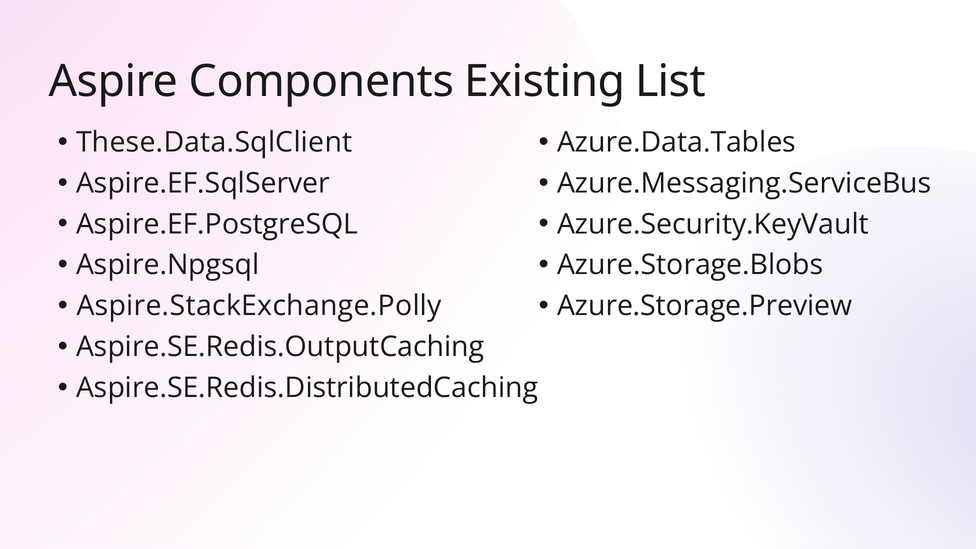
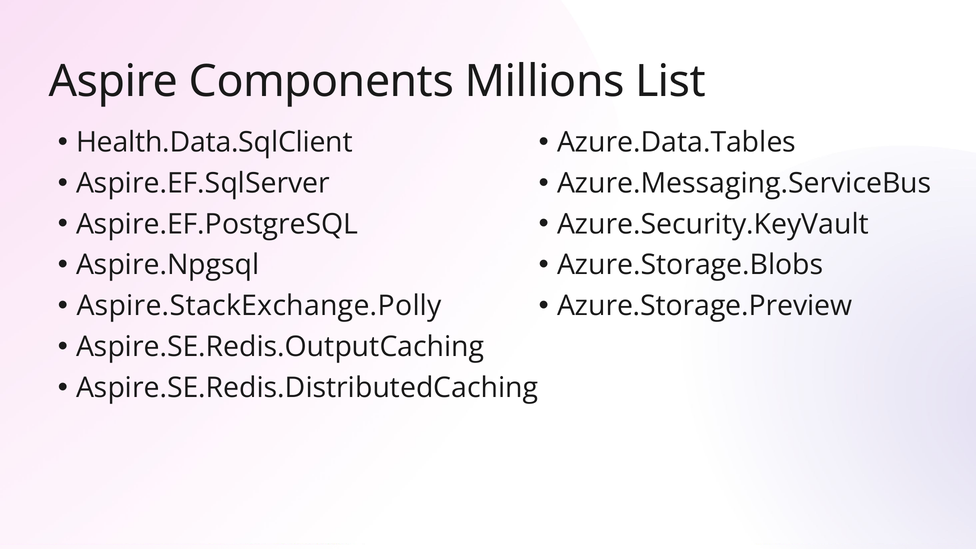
Existing: Existing -> Millions (545, 81)
These.Data.SqlClient: These.Data.SqlClient -> Health.Data.SqlClient (214, 142)
